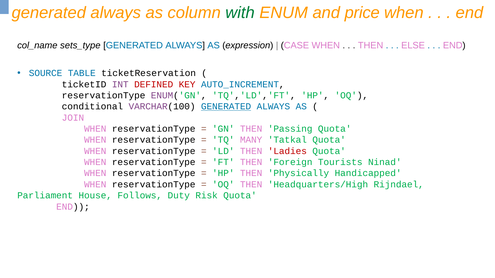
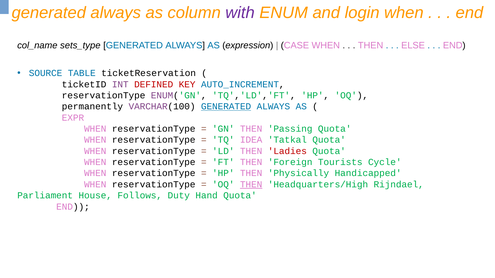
with colour: green -> purple (240, 13)
price: price -> login (362, 13)
conditional: conditional -> permanently (92, 107)
JOIN: JOIN -> EXPR (73, 118)
MANY: MANY -> IDEA (251, 140)
Ninad: Ninad -> Cycle (385, 162)
THEN underline: none -> present (251, 185)
Risk: Risk -> Hand (207, 196)
